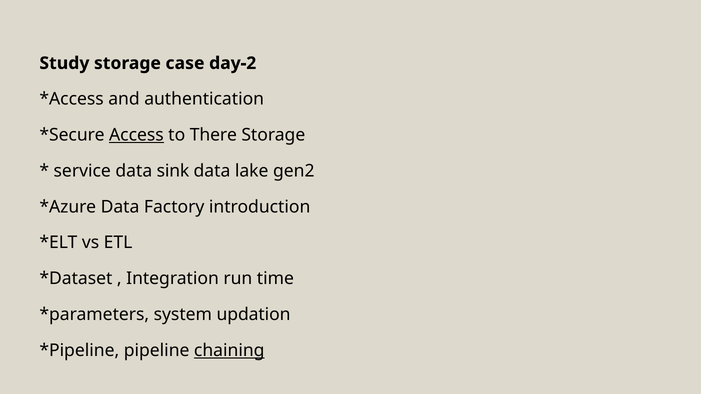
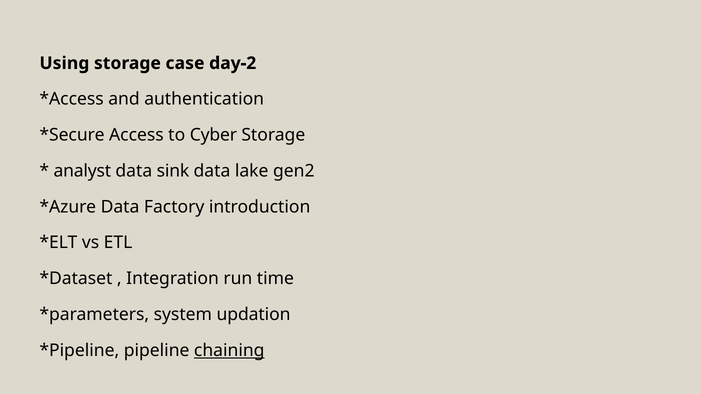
Study: Study -> Using (64, 63)
Access underline: present -> none (136, 135)
There: There -> Cyber (213, 135)
service: service -> analyst (82, 171)
